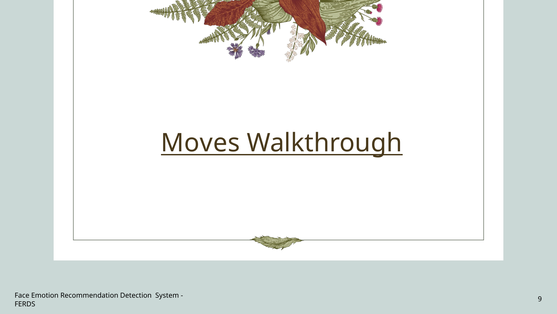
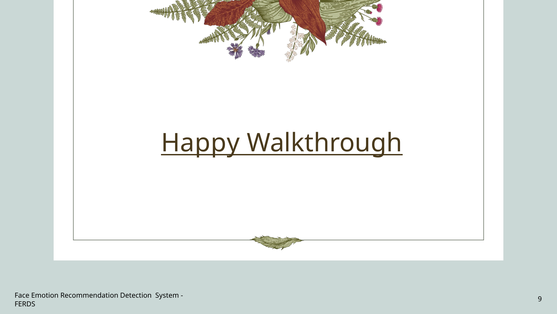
Moves: Moves -> Happy (200, 143)
